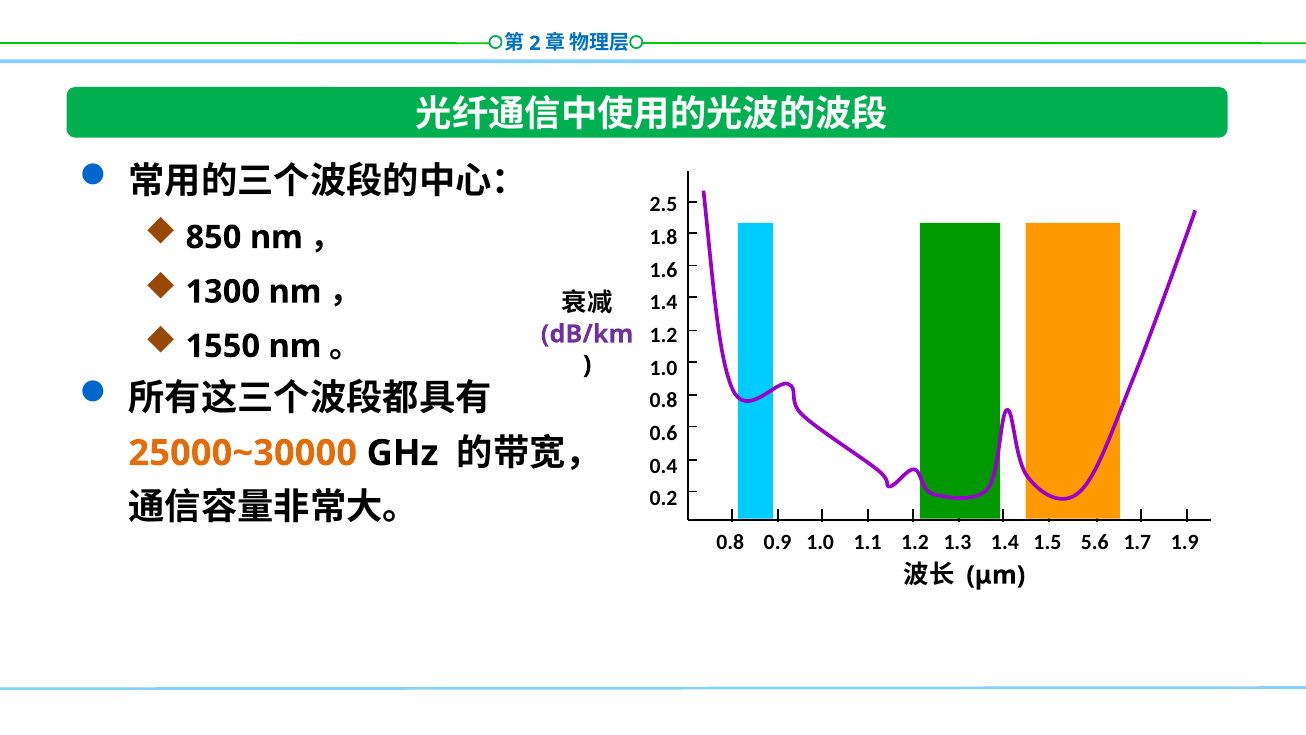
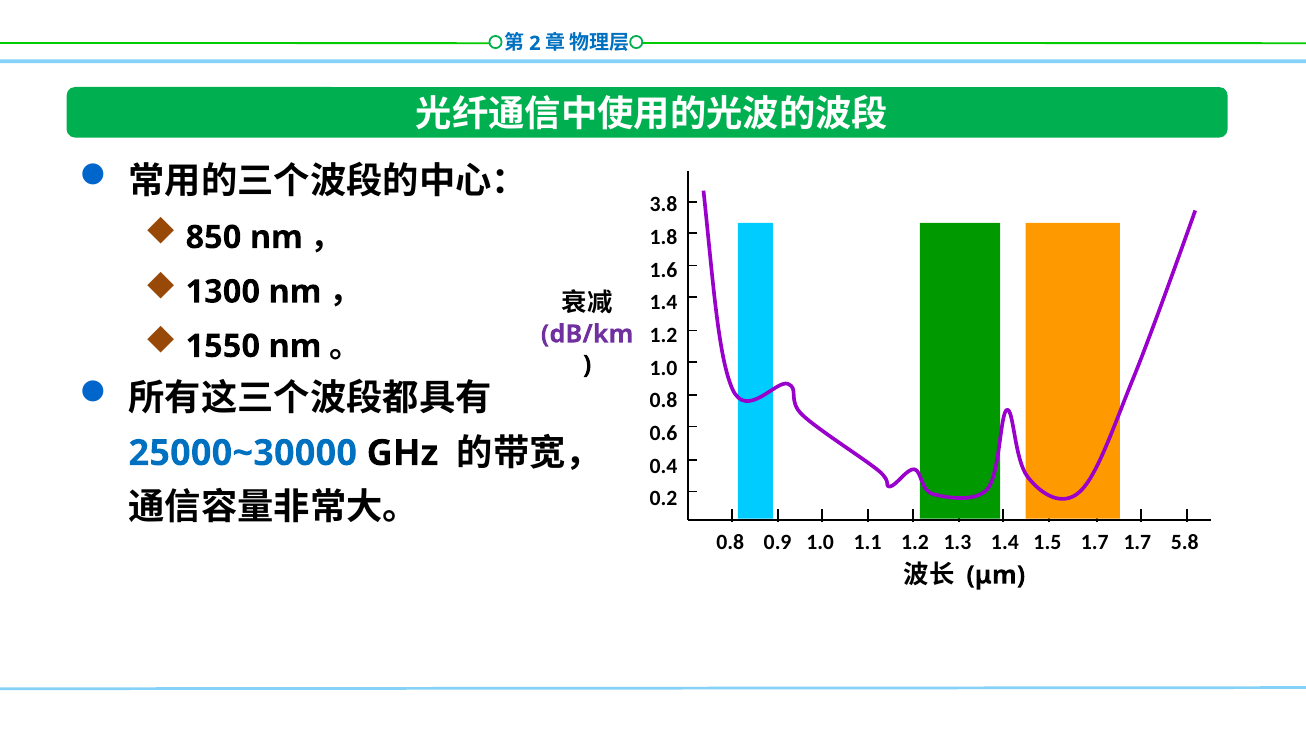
2.5: 2.5 -> 3.8 (663, 205)
25000~30000 colour: orange -> blue (243, 453)
1.5 5.6: 5.6 -> 1.7 (1095, 542)
1.9: 1.9 -> 5.8 (1185, 542)
